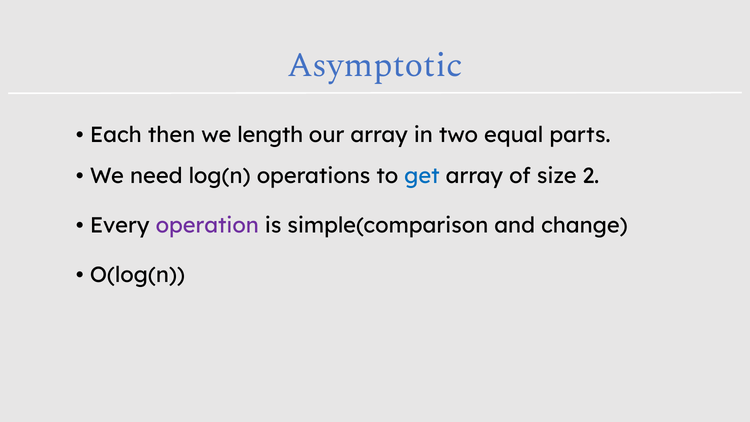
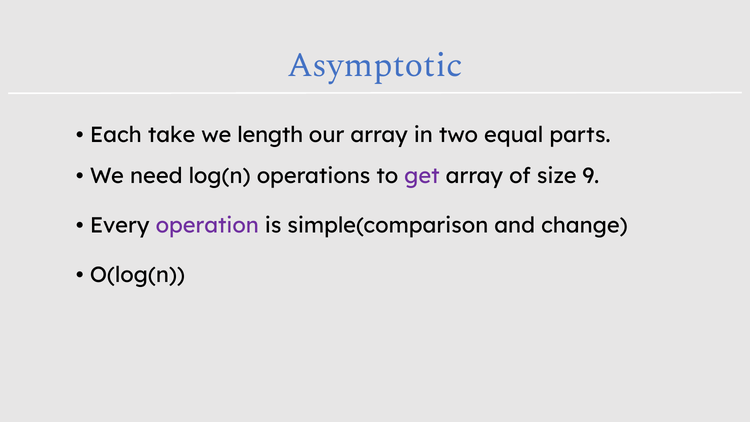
then: then -> take (172, 135)
get colour: blue -> purple (422, 176)
2: 2 -> 9 (591, 176)
